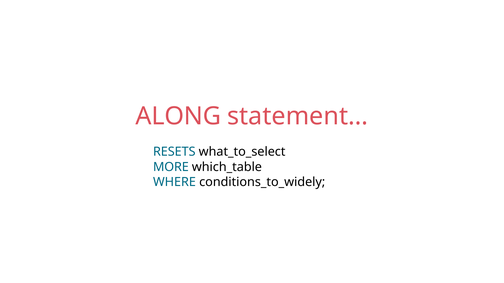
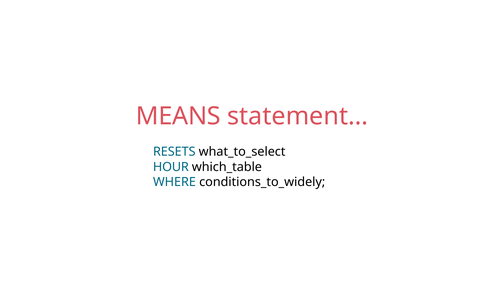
ALONG: ALONG -> MEANS (178, 116)
MORE: MORE -> HOUR (171, 167)
